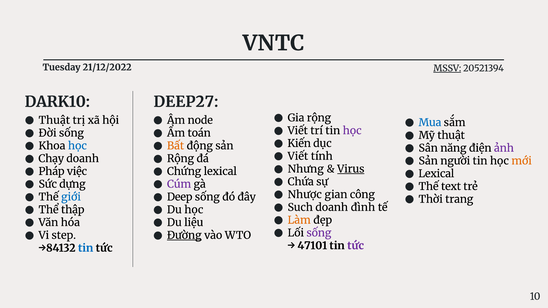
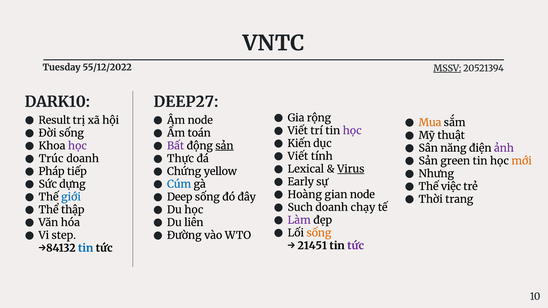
21/12/2022: 21/12/2022 -> 55/12/2022 (107, 67)
Thuật: Thuật -> Result (54, 120)
Mua colour: blue -> orange (430, 123)
học colour: blue -> purple (77, 146)
Bất colour: orange -> purple (176, 146)
sản underline: none -> present (224, 146)
Chạy: Chạy -> Trúc (51, 159)
Rộng: Rộng -> Thực (180, 159)
người: người -> green (455, 161)
Nhưng: Nhưng -> Lexical (306, 169)
việc: việc -> tiếp (77, 172)
Chứng lexical: lexical -> yellow (220, 172)
Lexical: Lexical -> Nhưng (436, 174)
Chứa: Chứa -> Early (301, 182)
Cúm colour: purple -> blue (179, 184)
text: text -> việc (451, 187)
Nhược: Nhược -> Hoàng (305, 195)
gian công: công -> node (362, 195)
đình: đình -> chạy (363, 208)
Làm colour: orange -> purple (299, 220)
liệu: liệu -> liên (194, 223)
sống colour: purple -> orange (319, 233)
Đường underline: present -> none (184, 236)
47101: 47101 -> 21451 (312, 246)
